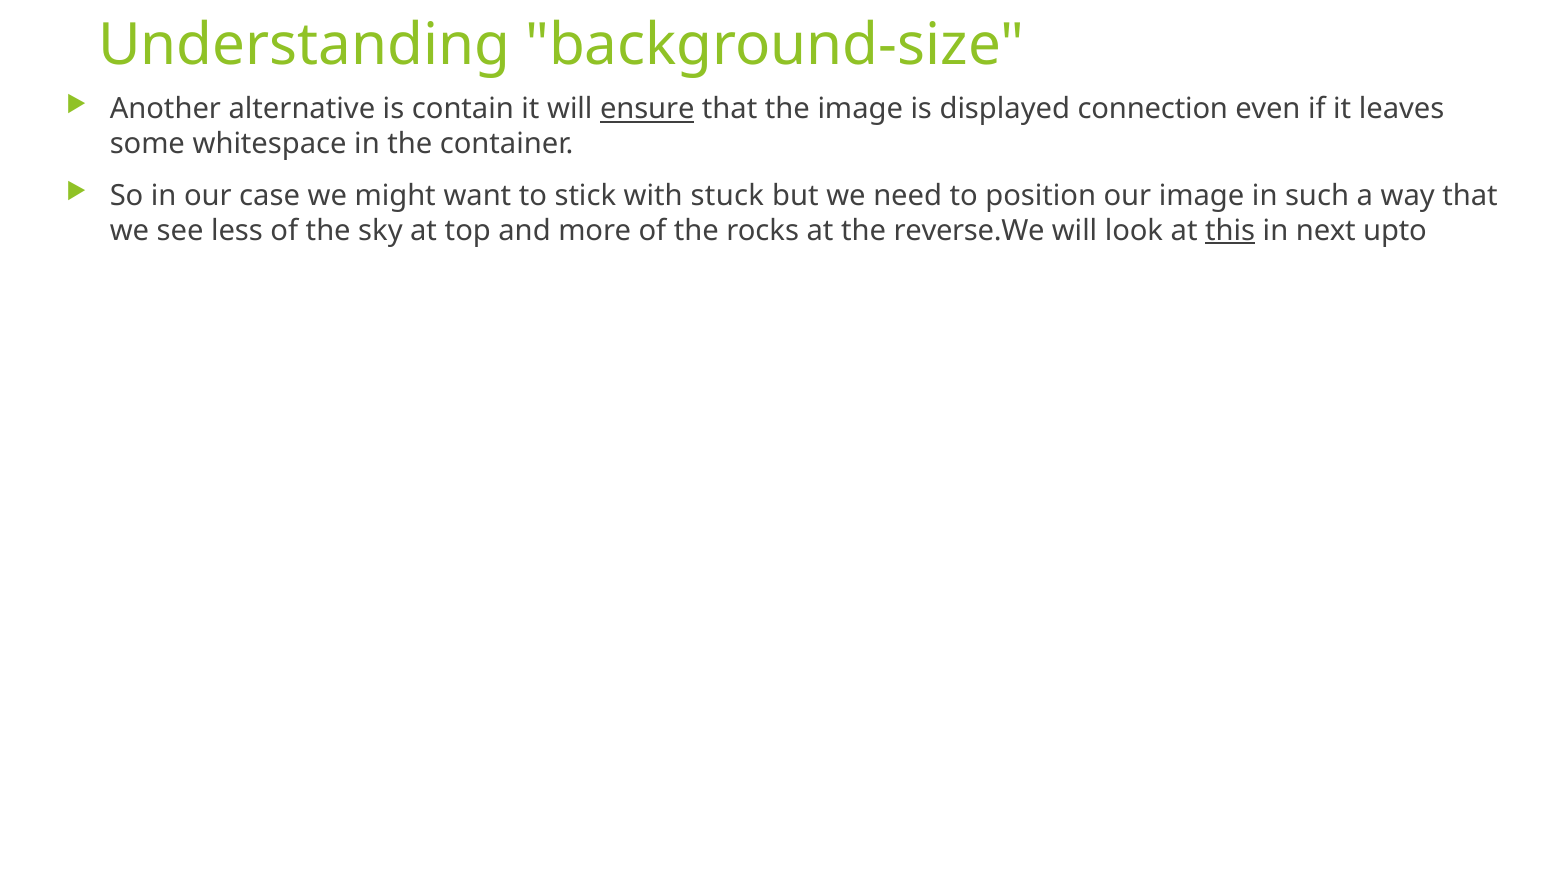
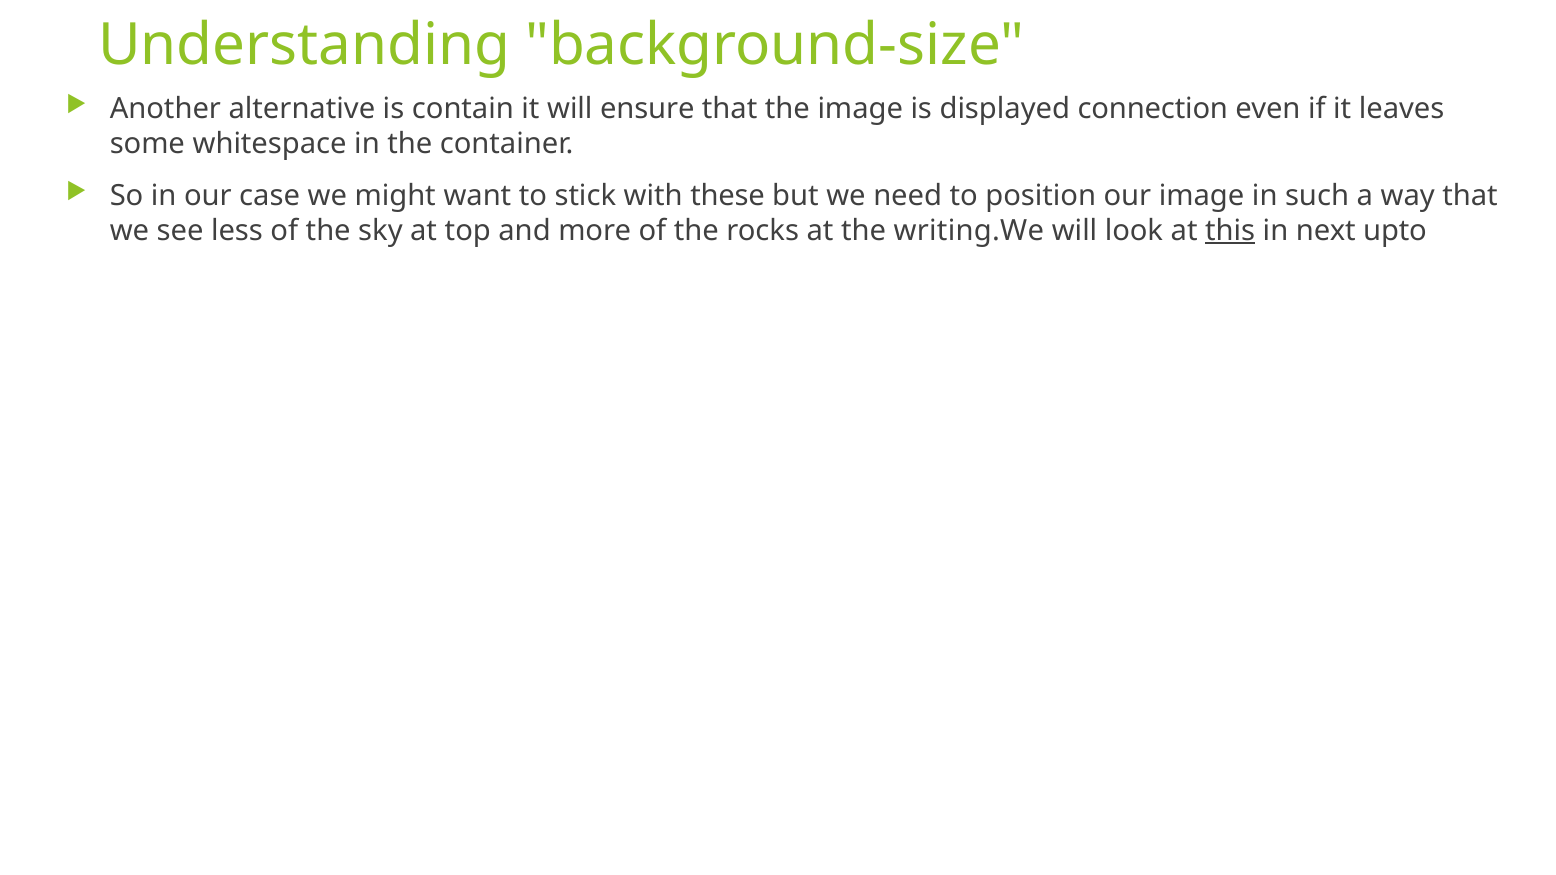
ensure underline: present -> none (647, 109)
stuck: stuck -> these (728, 196)
reverse.We: reverse.We -> writing.We (969, 231)
